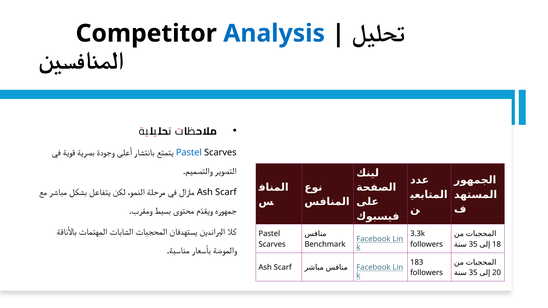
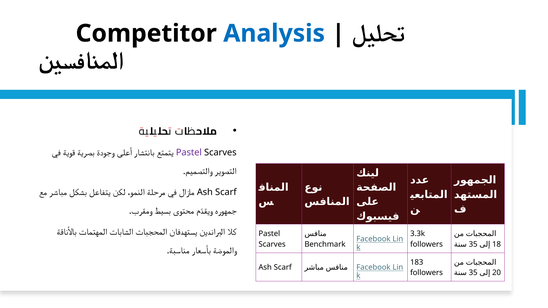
Pastel colour: blue -> purple (189, 153)
